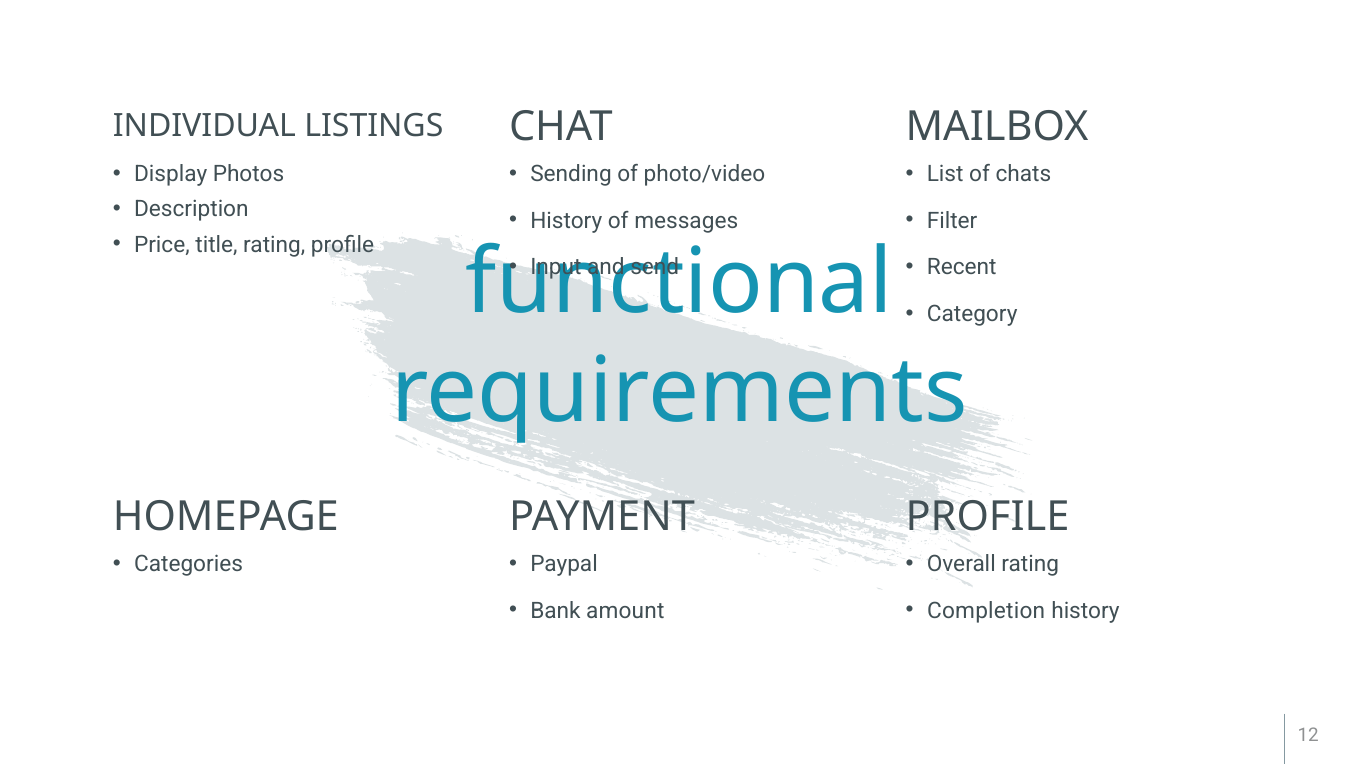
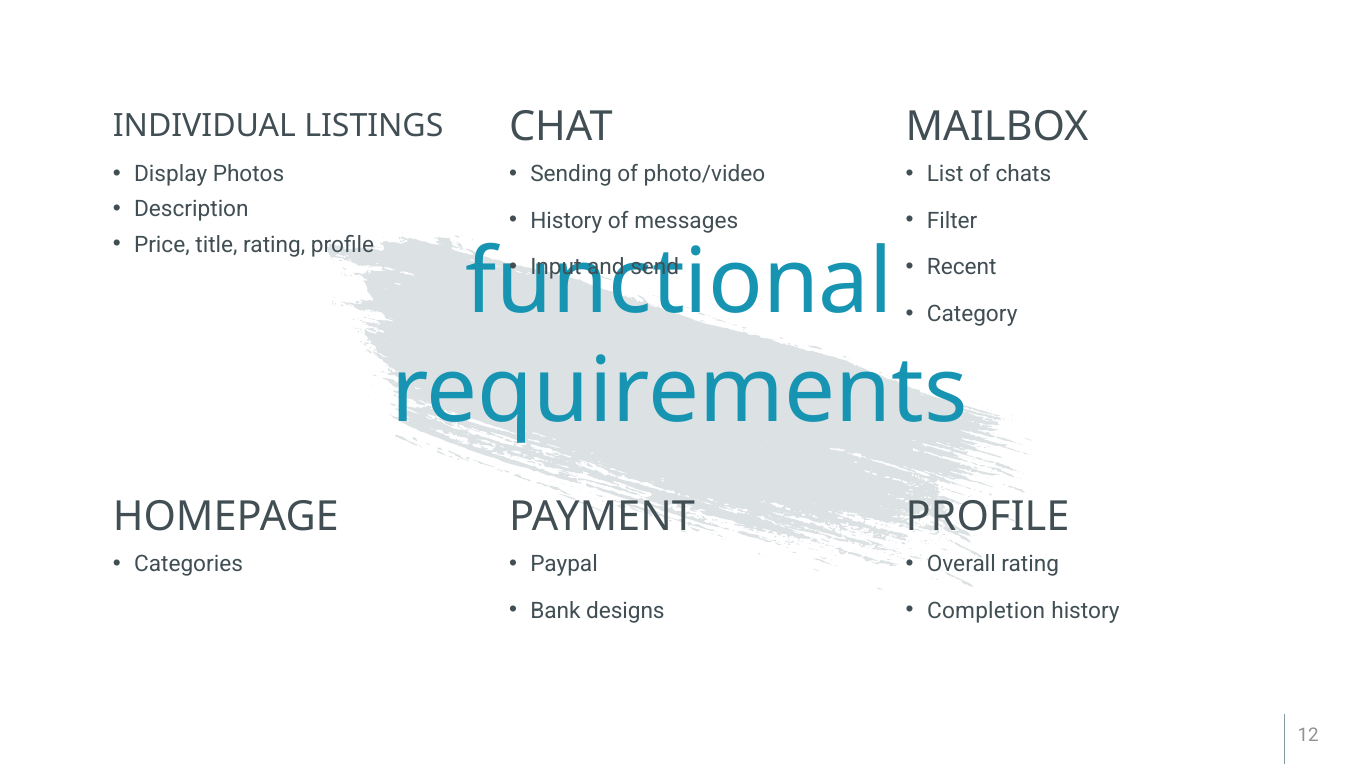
amount: amount -> designs (625, 611)
